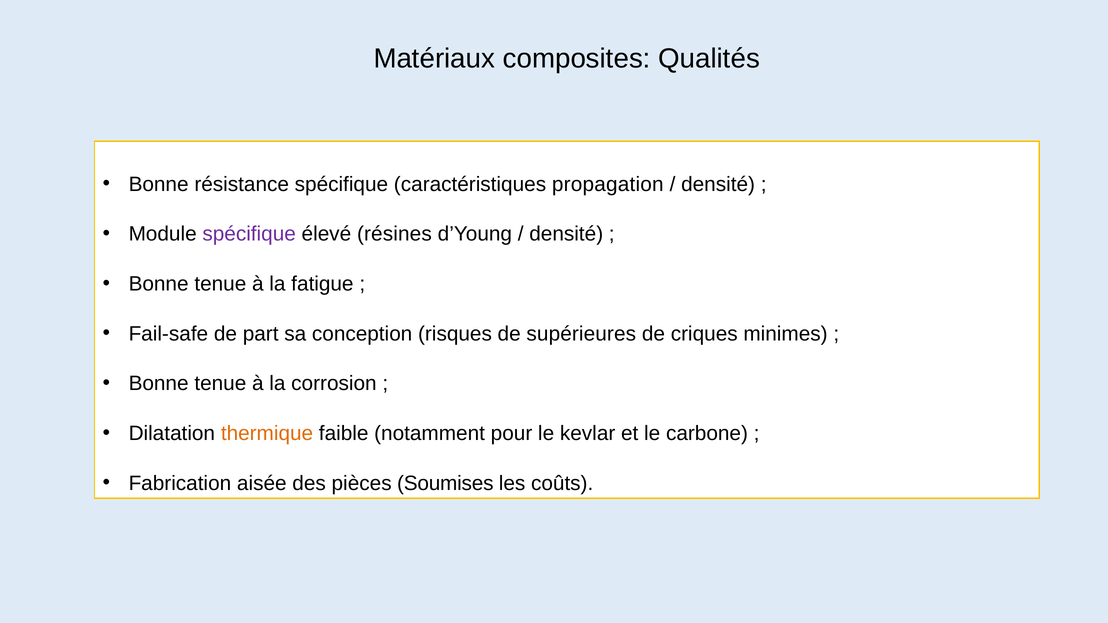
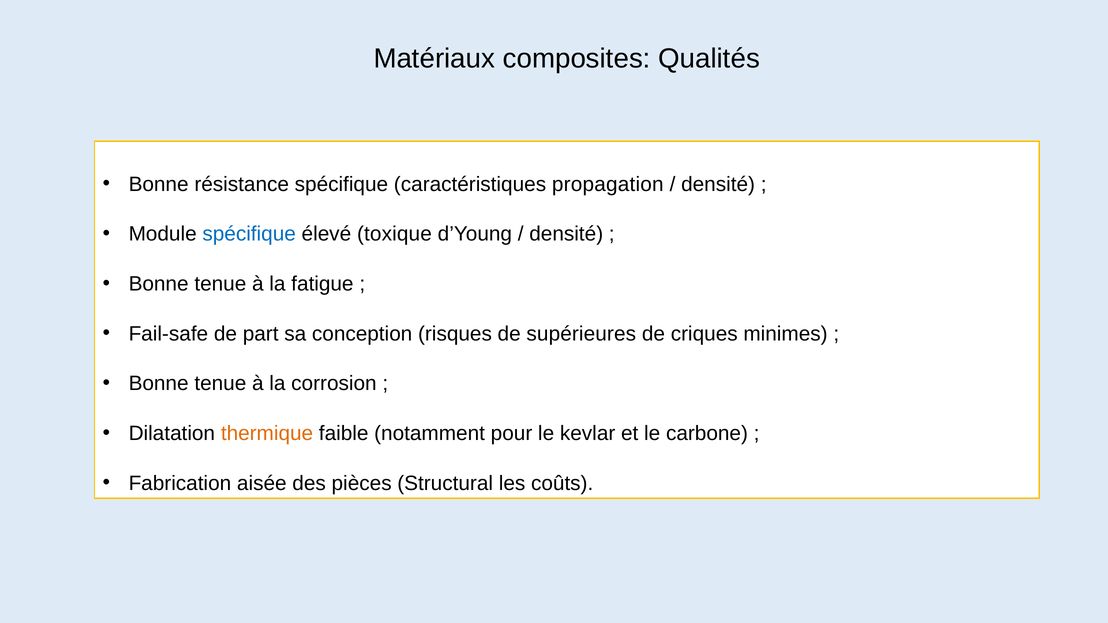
spécifique colour: purple -> blue (249, 234)
résines: résines -> toxique (394, 234)
Soumises: Soumises -> Structural (445, 483)
